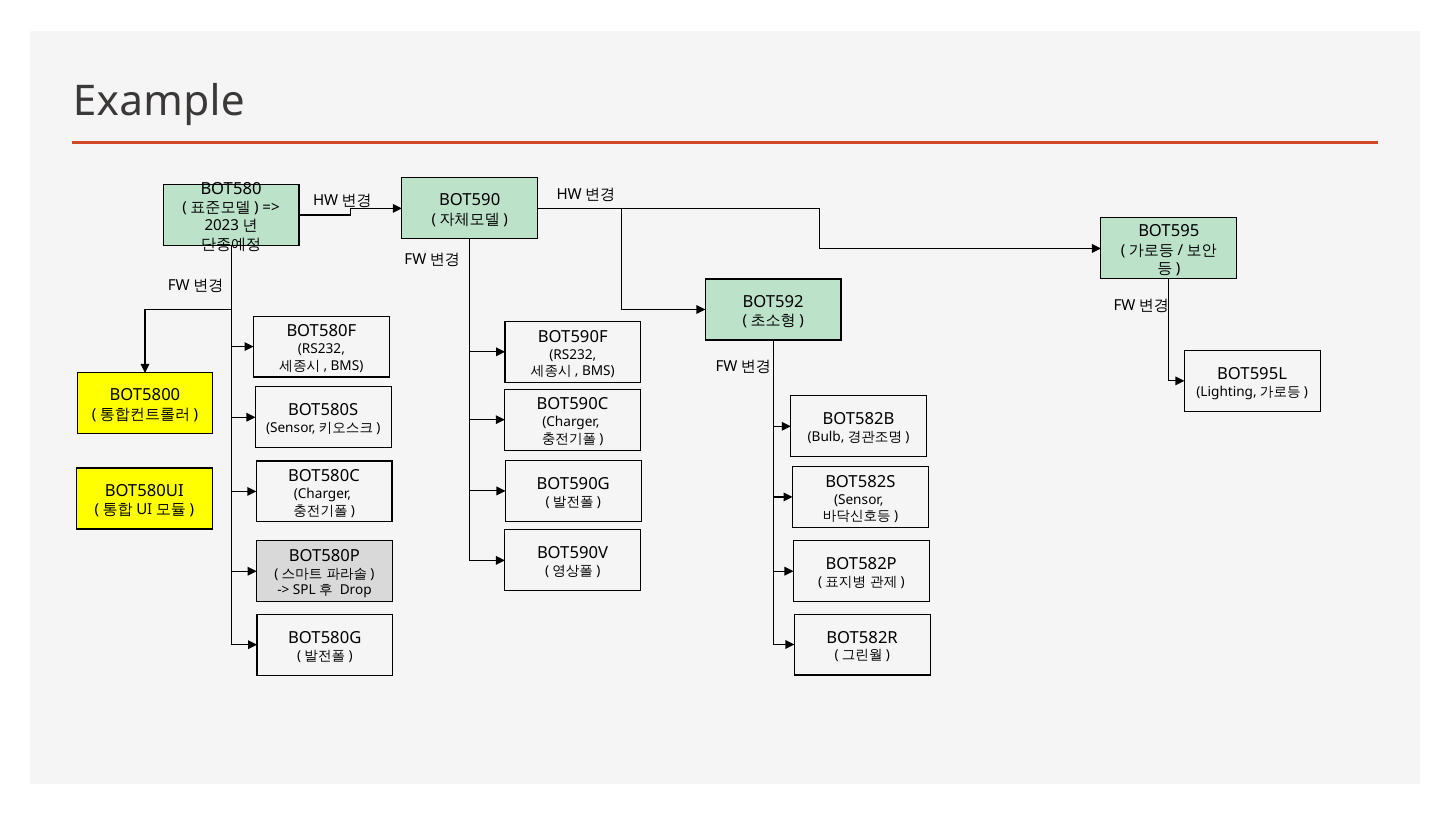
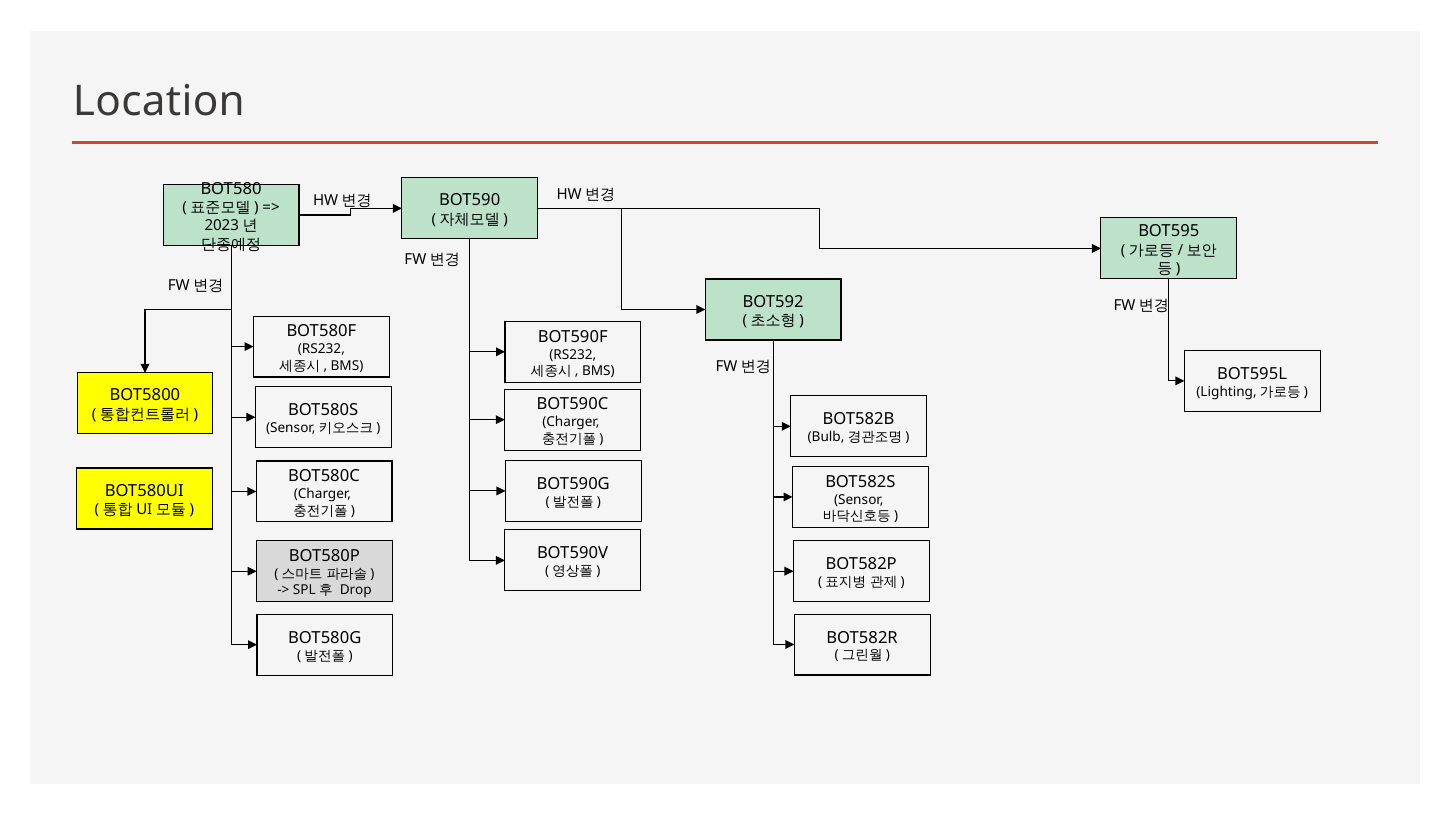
Example: Example -> Location (159, 102)
